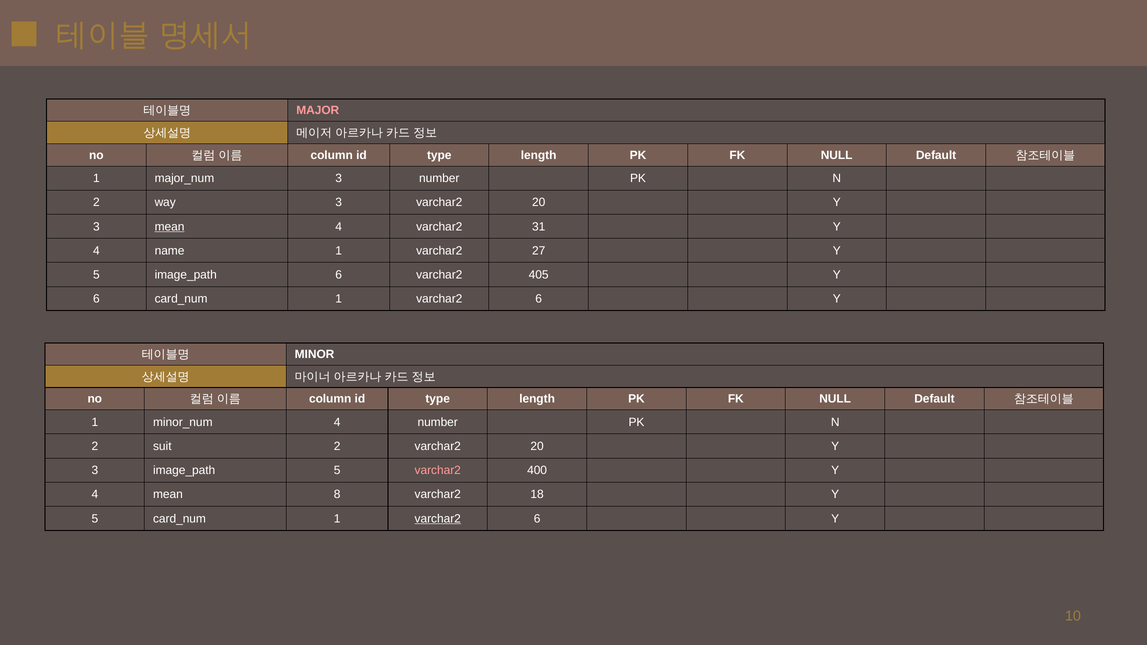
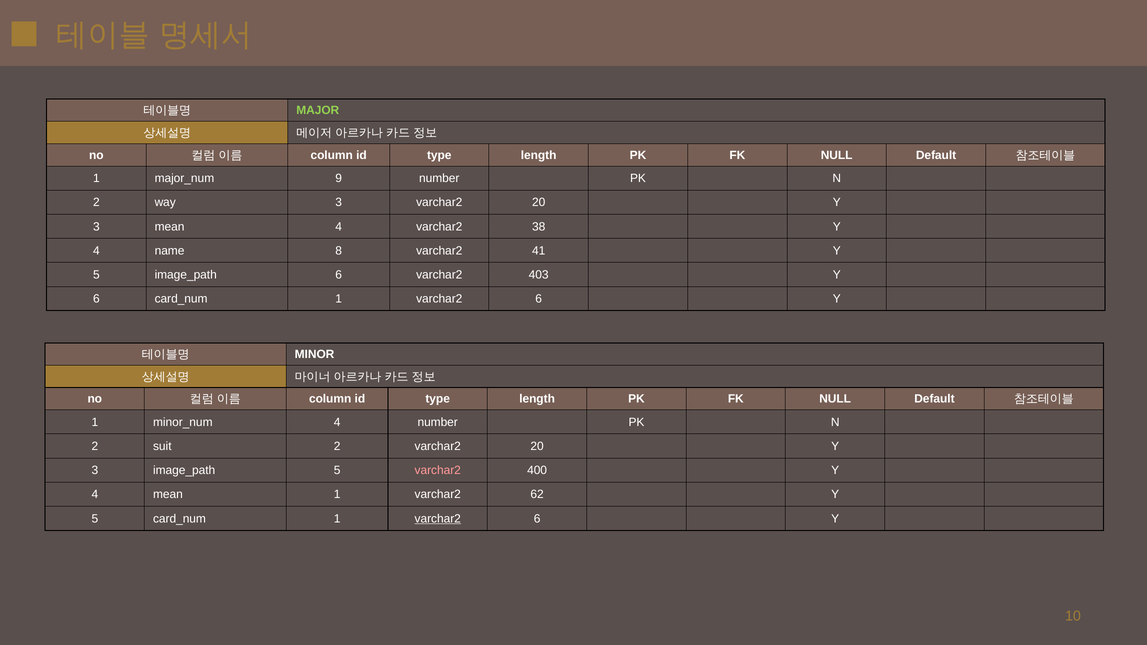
MAJOR colour: pink -> light green (318, 111)
3: 3 -> 9 (339, 178)
mean underline: present -> none (170, 227)
31: 31 -> 38 (539, 227)
name 1: 1 -> 8 (339, 251)
27: 27 -> 41 (539, 251)
405: 405 -> 403 (539, 275)
mean 8: 8 -> 1 (337, 495)
18: 18 -> 62 (537, 495)
